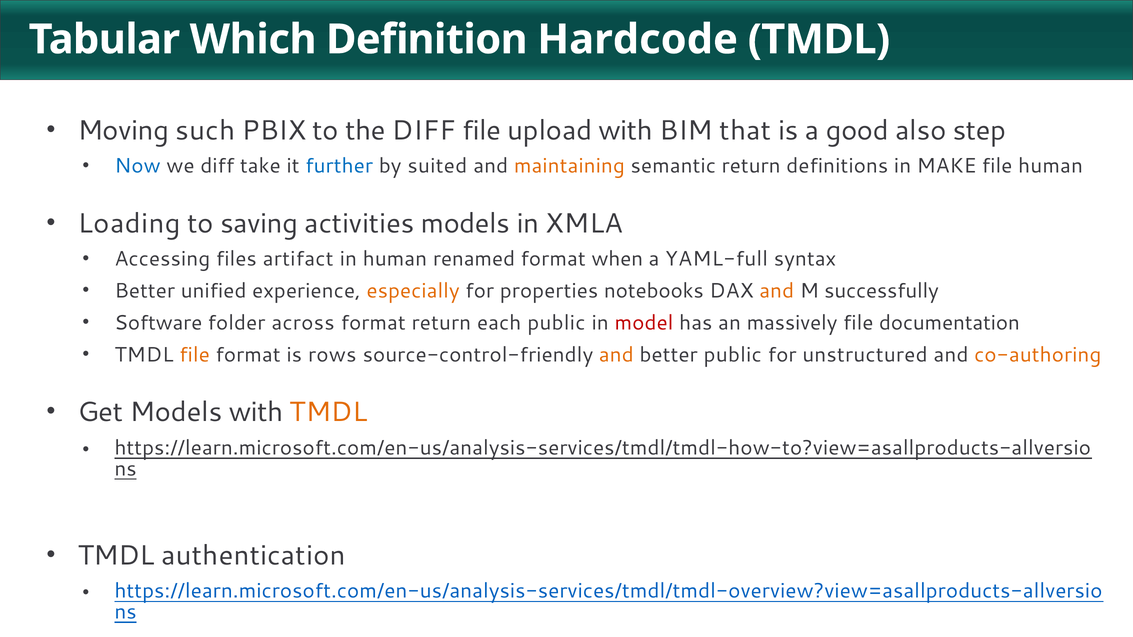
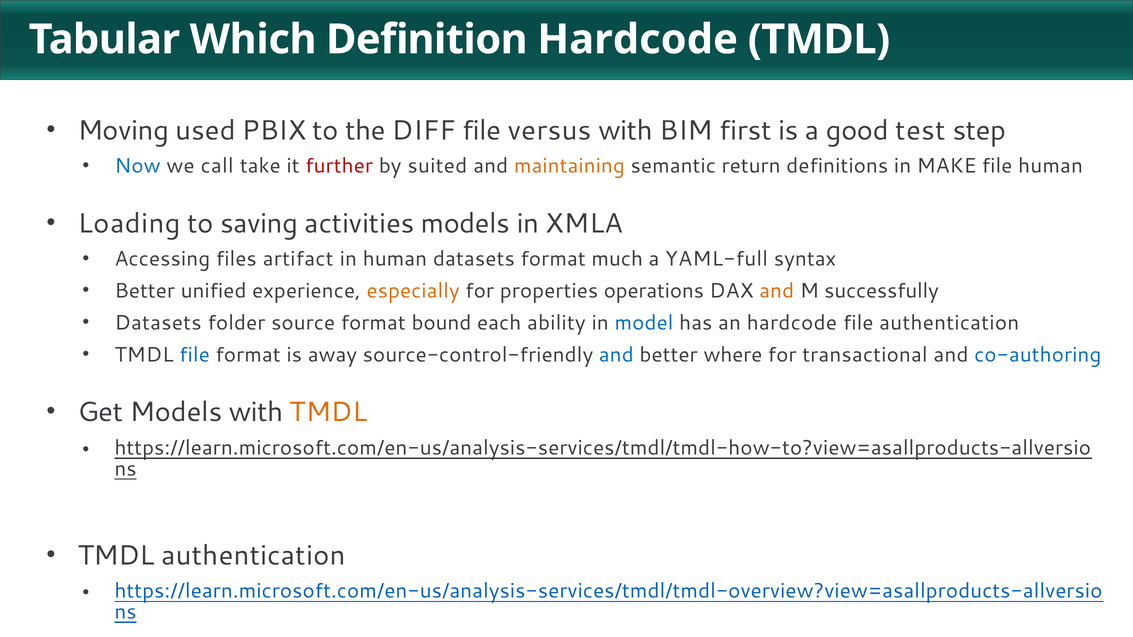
such: such -> used (206, 130)
upload: upload -> versus (550, 130)
that: that -> first (746, 130)
also: also -> test (921, 130)
we diff: diff -> call (217, 166)
further colour: blue -> red (339, 166)
human renamed: renamed -> datasets (474, 259)
when: when -> much (617, 259)
notebooks: notebooks -> operations (654, 291)
Software: Software -> Datasets (158, 323)
across: across -> source (303, 323)
format return: return -> bound (441, 323)
each public: public -> ability (556, 323)
model colour: red -> blue (644, 323)
an massively: massively -> hardcode (792, 323)
file documentation: documentation -> authentication (949, 323)
file colour: orange -> blue (195, 355)
rows: rows -> away (332, 355)
and colour: orange -> blue (616, 355)
better public: public -> where (733, 355)
unstructured: unstructured -> transactional (865, 355)
co-authoring colour: orange -> blue (1038, 355)
